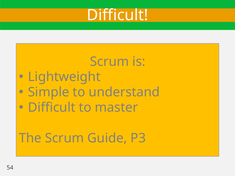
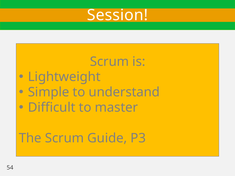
Difficult: Difficult -> Session (117, 15)
